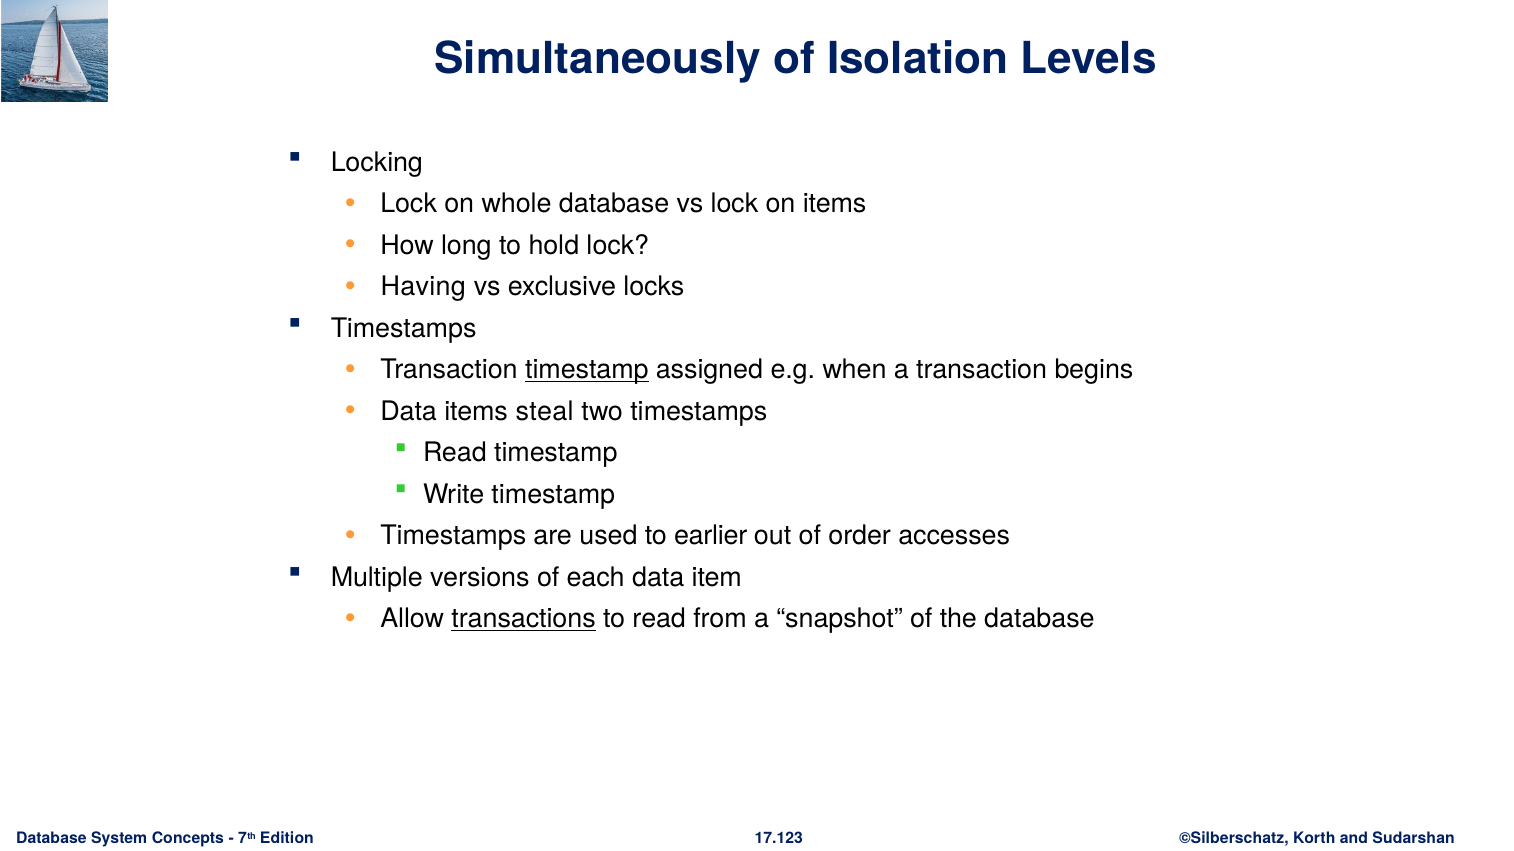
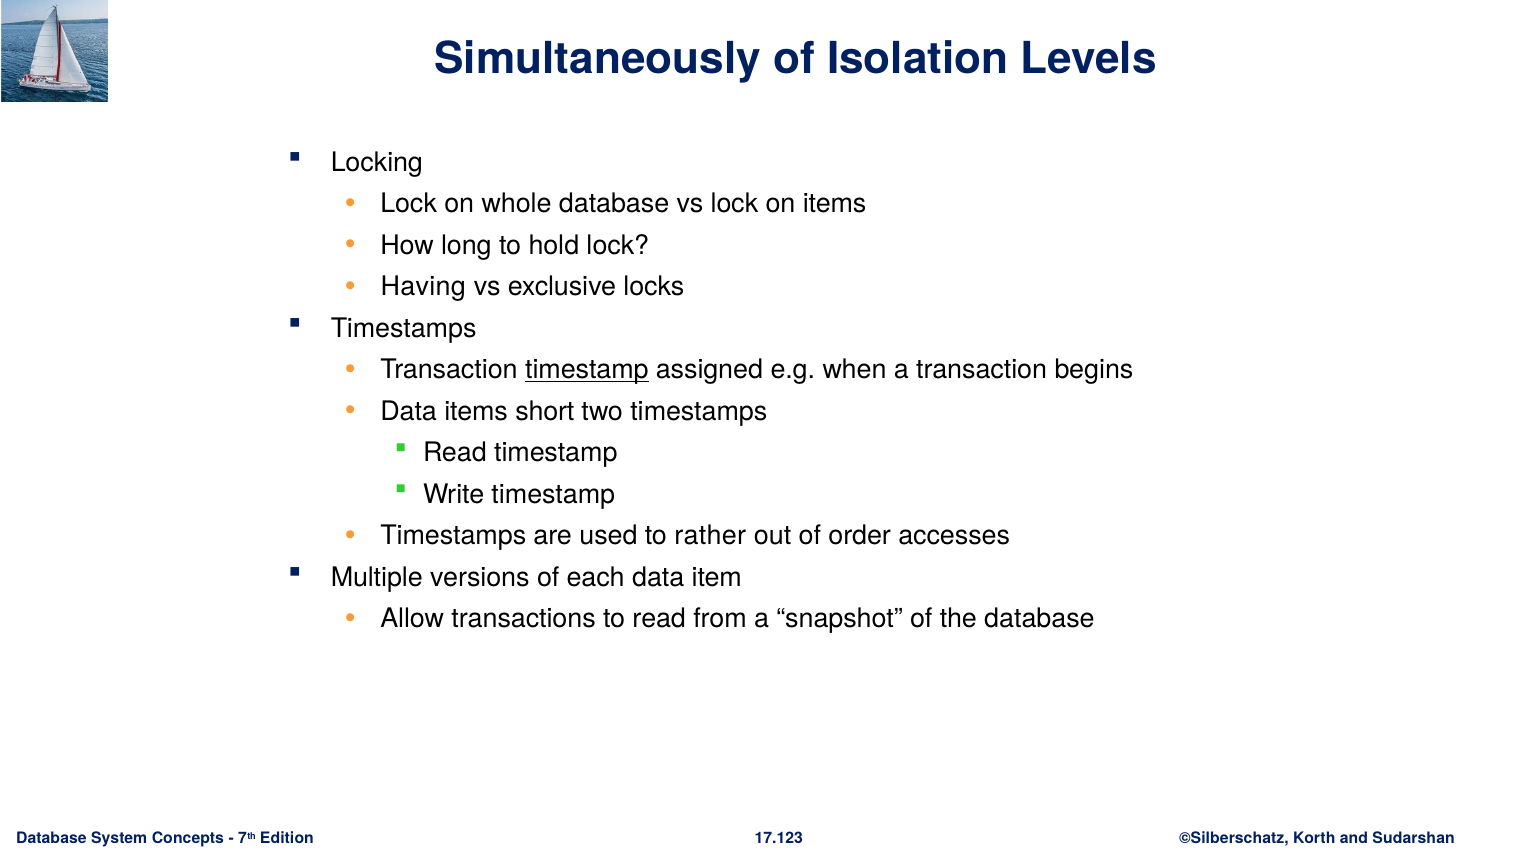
steal: steal -> short (545, 412)
earlier: earlier -> rather (710, 536)
transactions underline: present -> none (524, 619)
